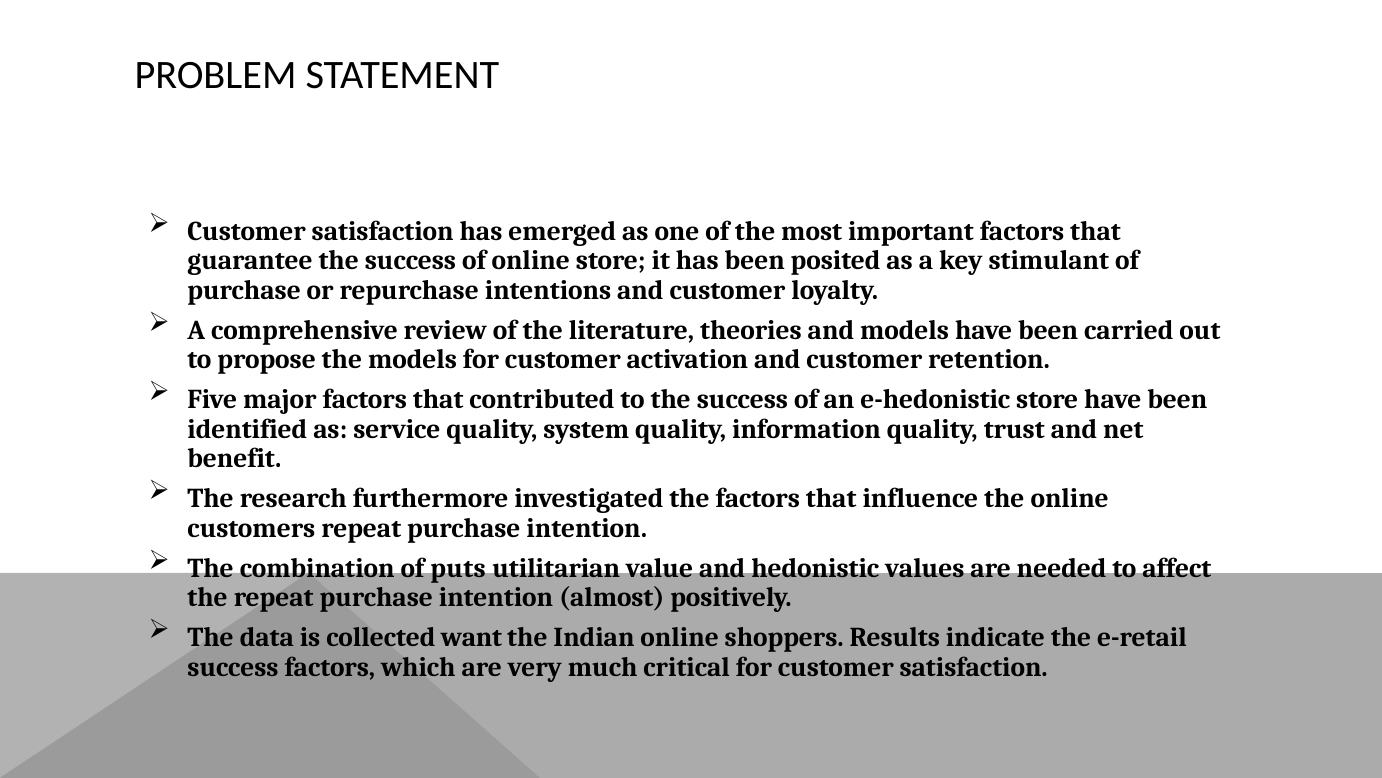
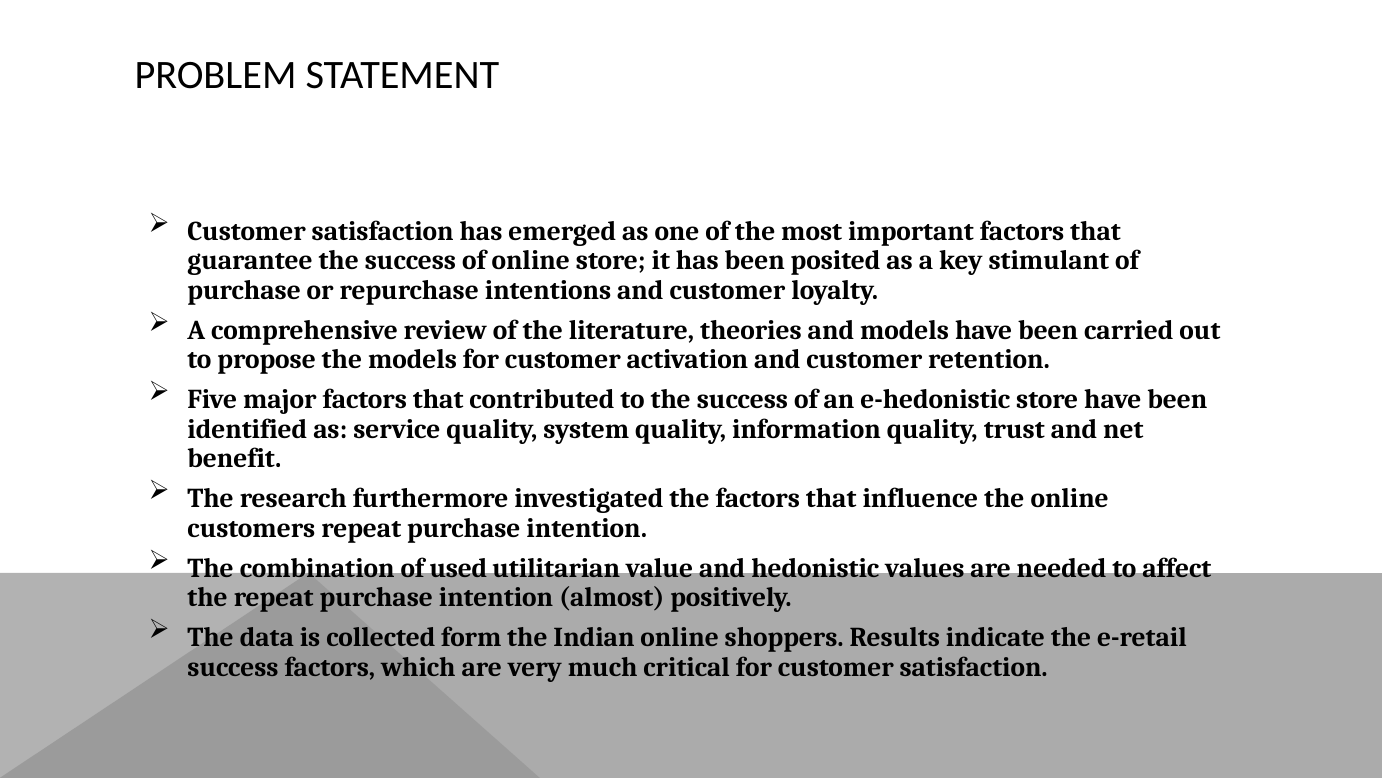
puts: puts -> used (458, 568)
want: want -> form (471, 637)
